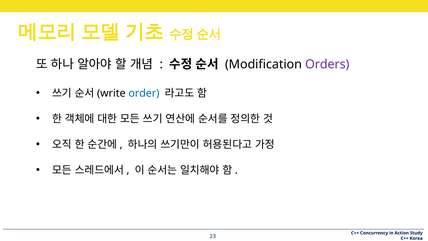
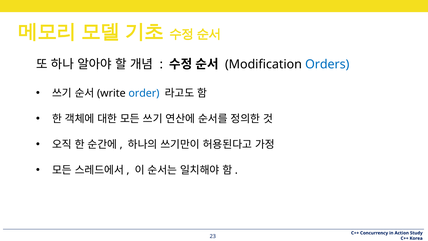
Orders colour: purple -> blue (327, 64)
